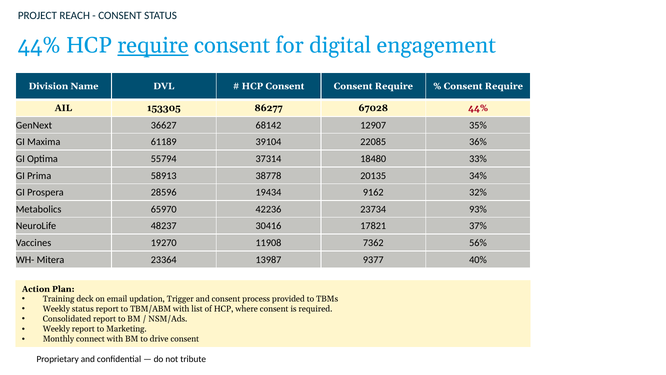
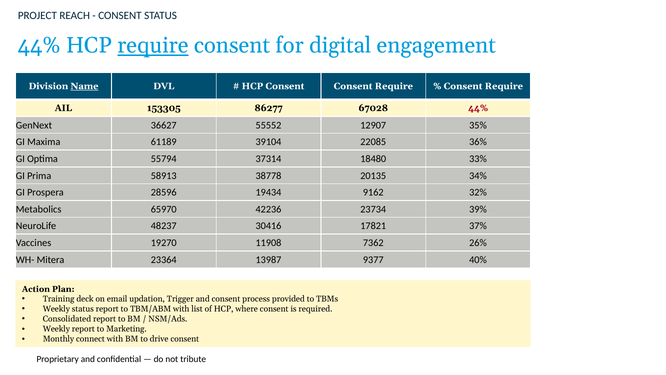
Name underline: none -> present (84, 86)
68142: 68142 -> 55552 (269, 125)
93%: 93% -> 39% (478, 209)
56%: 56% -> 26% (478, 243)
